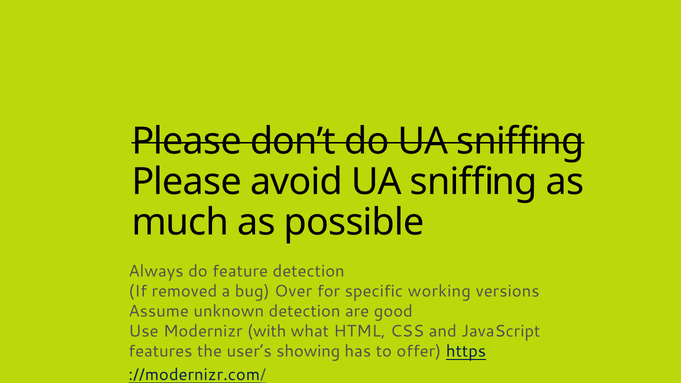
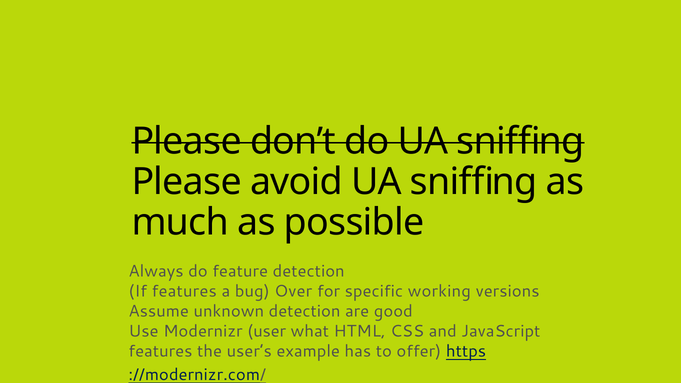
If removed: removed -> features (184, 291)
with: with -> user (267, 331)
showing: showing -> example (308, 351)
